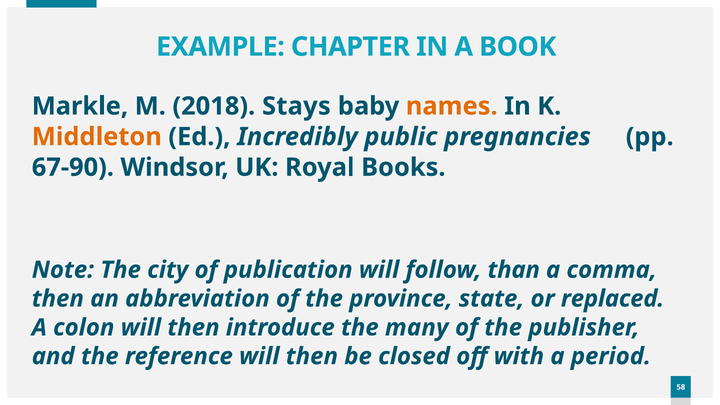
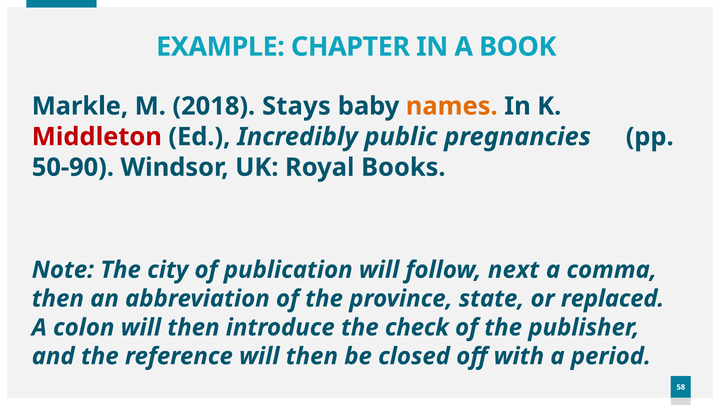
Middleton colour: orange -> red (97, 137)
67-90: 67-90 -> 50-90 (73, 167)
than: than -> next (514, 270)
many: many -> check (417, 327)
